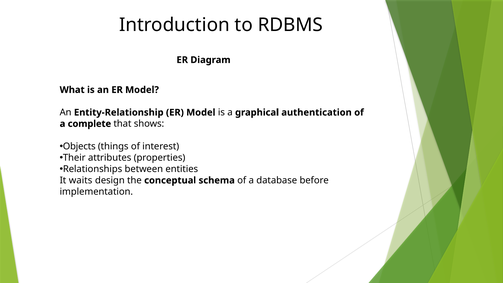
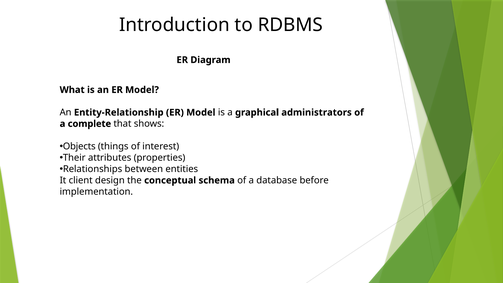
authentication: authentication -> administrators (317, 112)
waits: waits -> client (81, 180)
